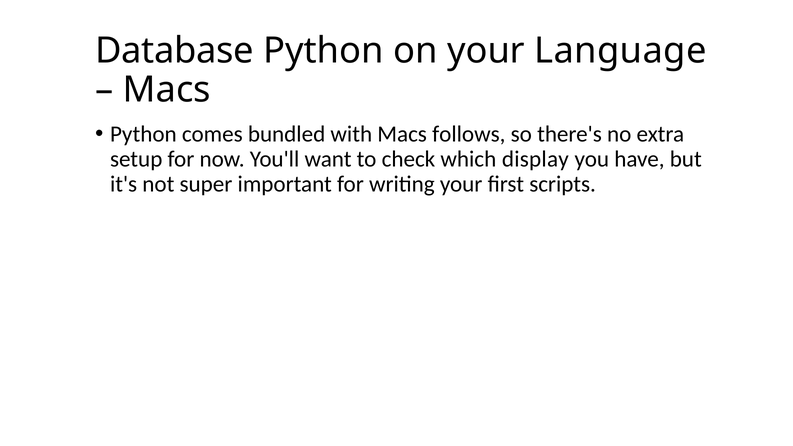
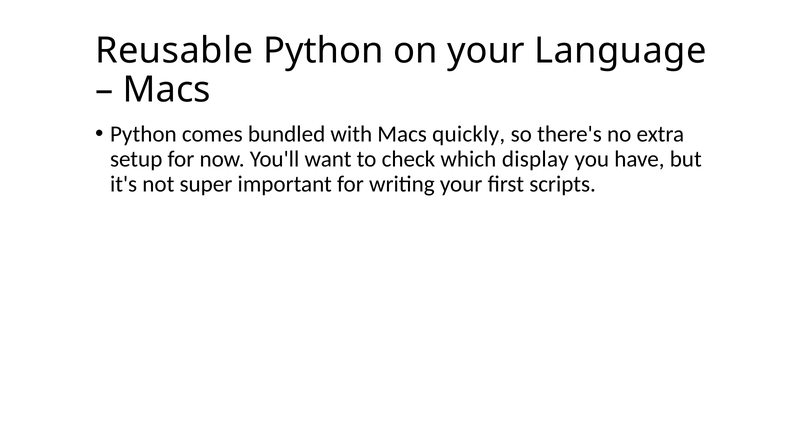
Database: Database -> Reusable (174, 51)
follows: follows -> quickly (469, 134)
